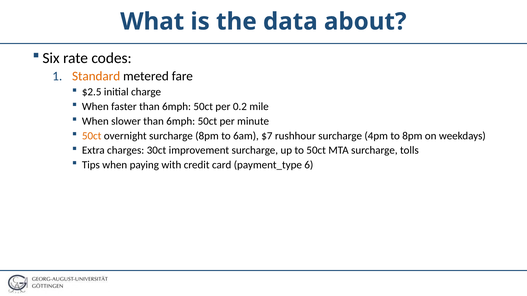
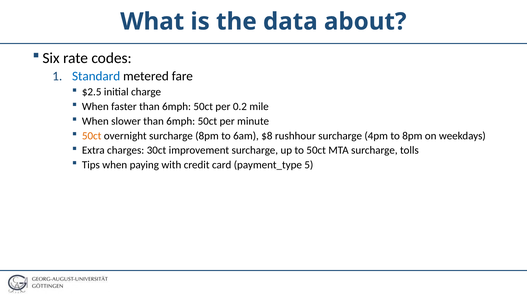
Standard colour: orange -> blue (96, 76)
$7: $7 -> $8 (267, 136)
6: 6 -> 5 (309, 165)
